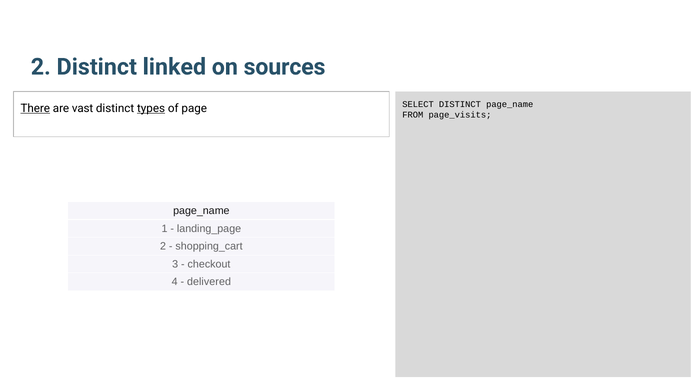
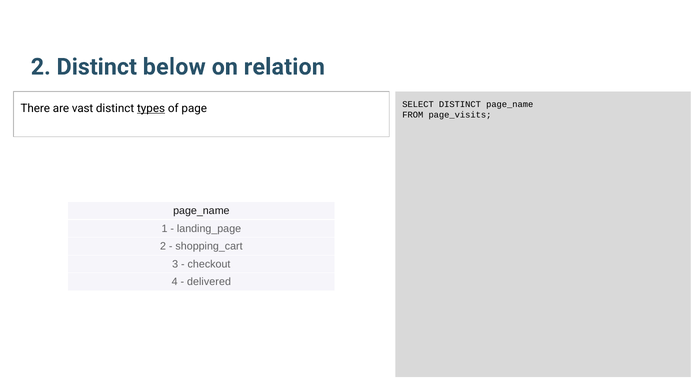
linked: linked -> below (174, 67)
sources: sources -> relation (284, 67)
There underline: present -> none (35, 109)
